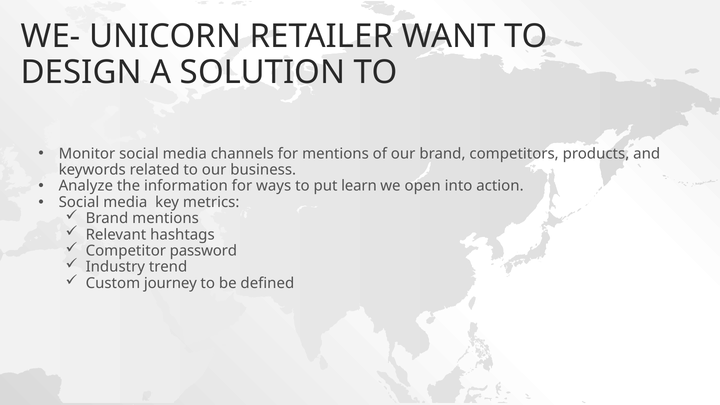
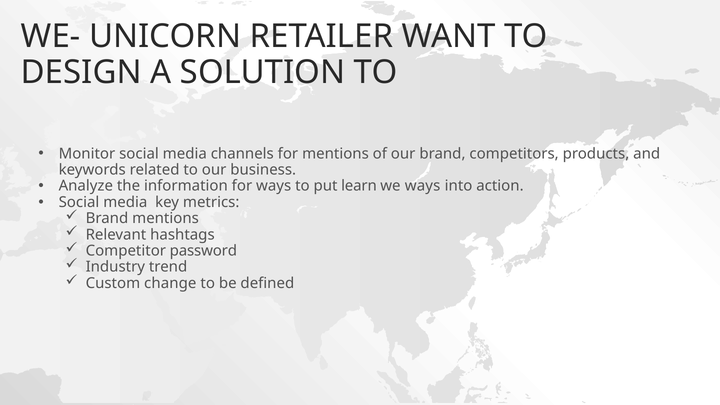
we open: open -> ways (423, 186)
journey: journey -> change (170, 283)
